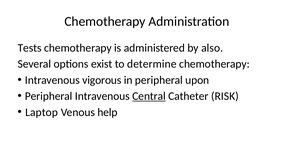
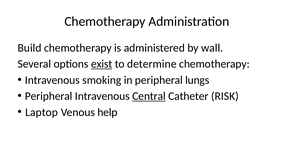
Tests: Tests -> Build (30, 48)
also: also -> wall (212, 48)
exist underline: none -> present (102, 64)
vigorous: vigorous -> smoking (102, 80)
upon: upon -> lungs (197, 80)
